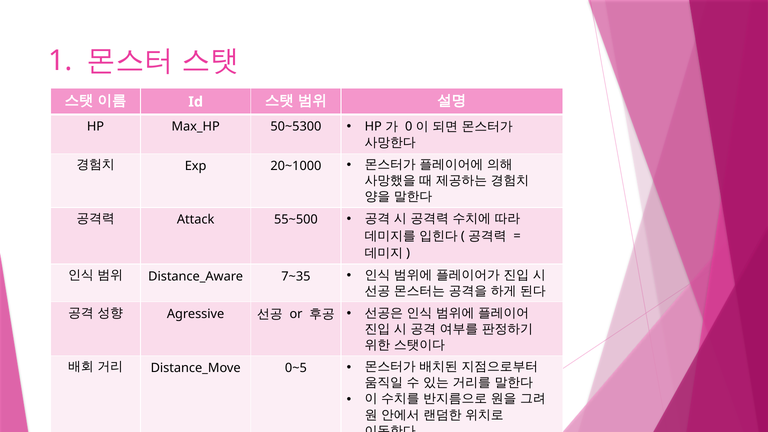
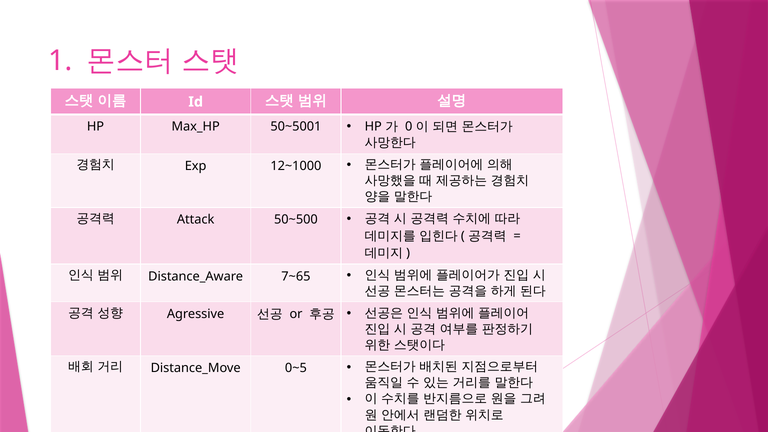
50~5300: 50~5300 -> 50~5001 (296, 127)
20~1000: 20~1000 -> 12~1000 (296, 166)
55~500: 55~500 -> 50~500 (296, 220)
7~35: 7~35 -> 7~65 (296, 276)
